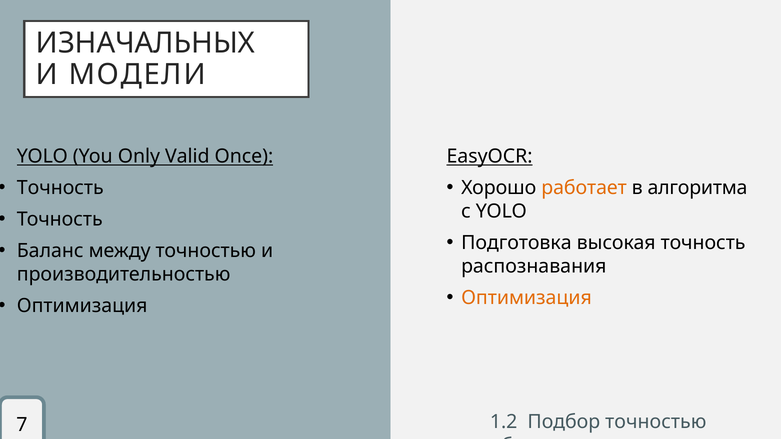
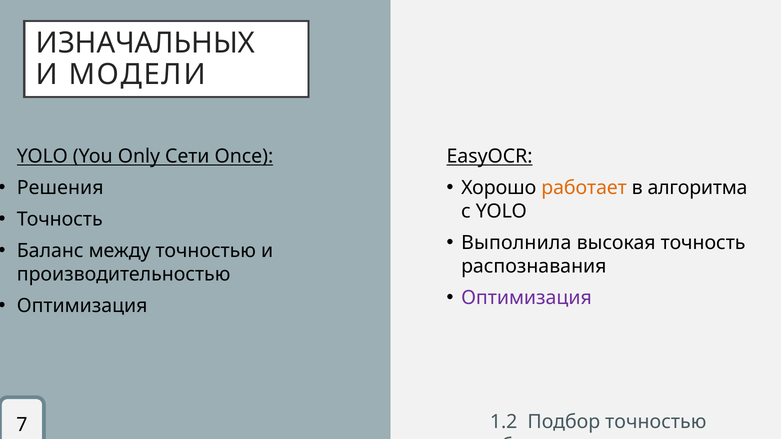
Valid: Valid -> Сети (187, 156)
Точность: Точность -> Решения (60, 188)
Подготовка: Подготовка -> Выполнила (516, 243)
Оптимизация colour: orange -> purple (526, 298)
